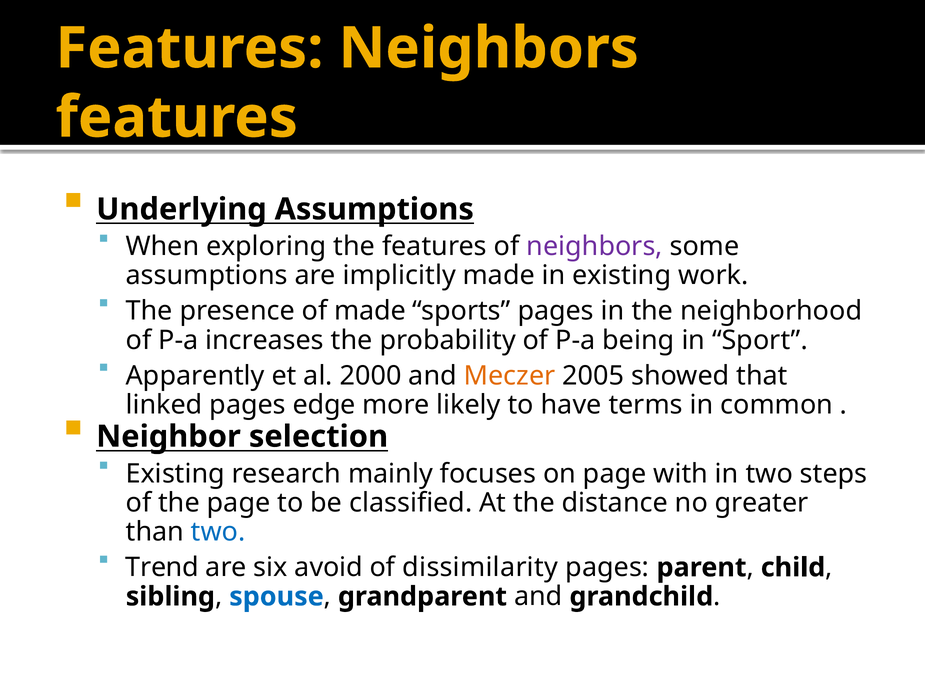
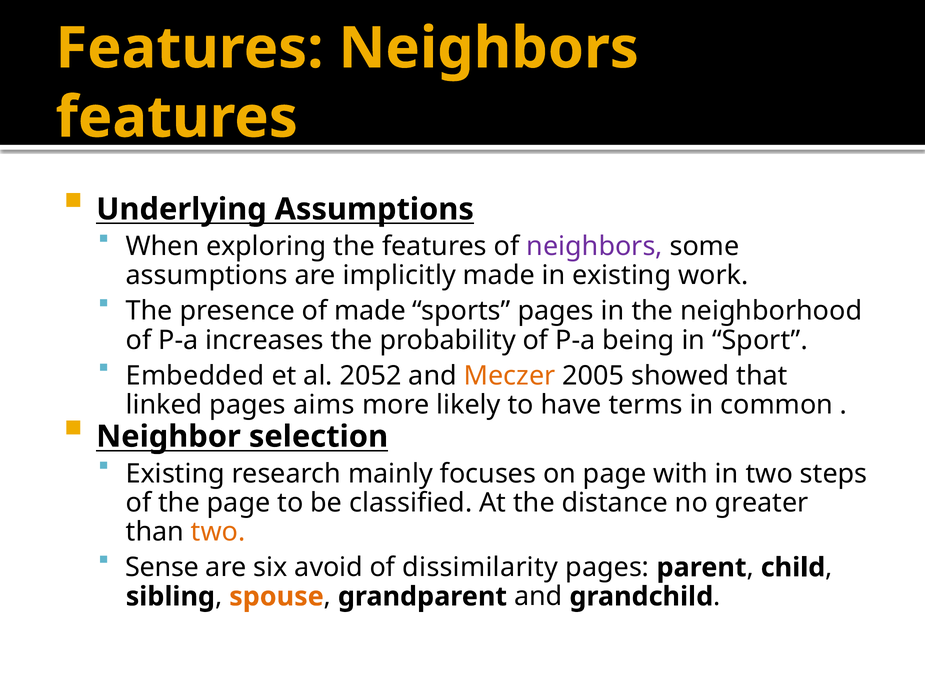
Apparently: Apparently -> Embedded (195, 376)
2000: 2000 -> 2052 (371, 376)
edge: edge -> aims (324, 405)
two colour: blue -> orange (218, 532)
Trend: Trend -> Sense (162, 568)
spouse colour: blue -> orange (276, 597)
